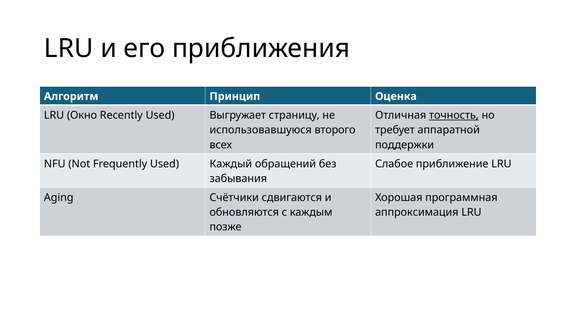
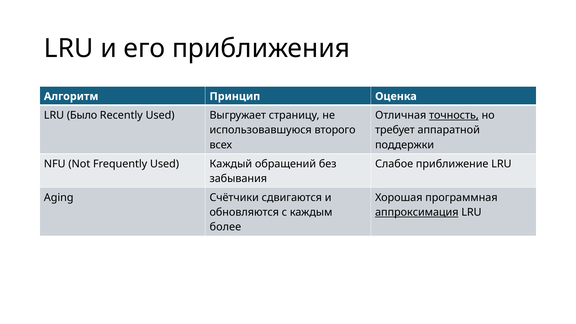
Окно: Окно -> Было (82, 115)
аппроксимация underline: none -> present (417, 212)
позже: позже -> более (225, 227)
